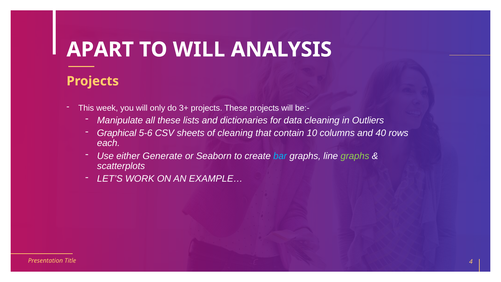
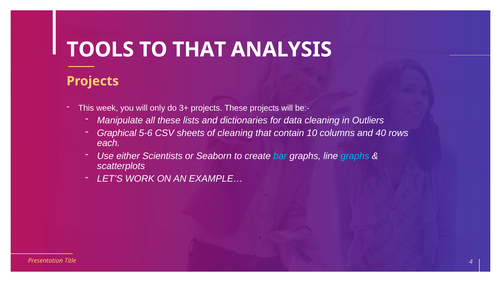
APART: APART -> TOOLS (100, 50)
TO WILL: WILL -> THAT (199, 50)
Generate: Generate -> Scientists (162, 156)
graphs colour: light green -> light blue (355, 156)
